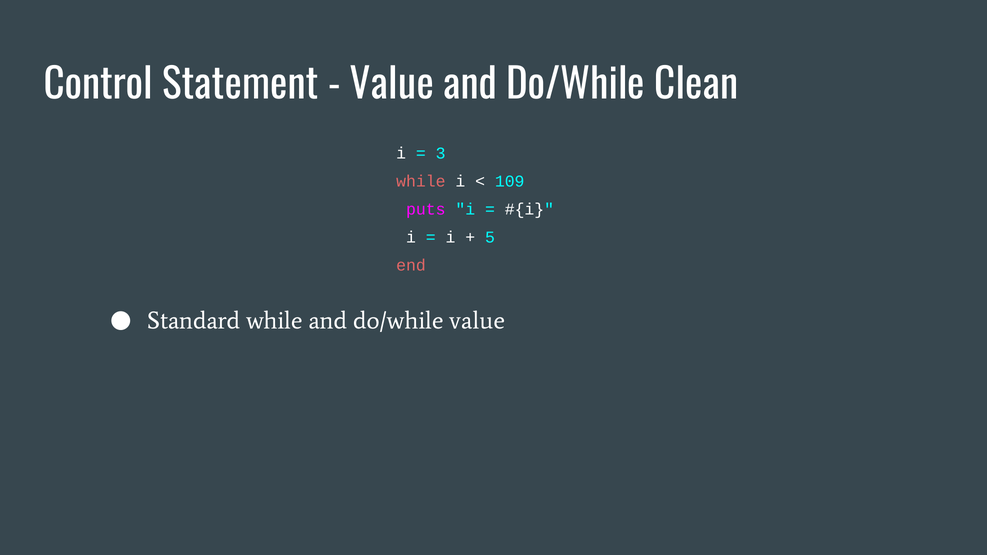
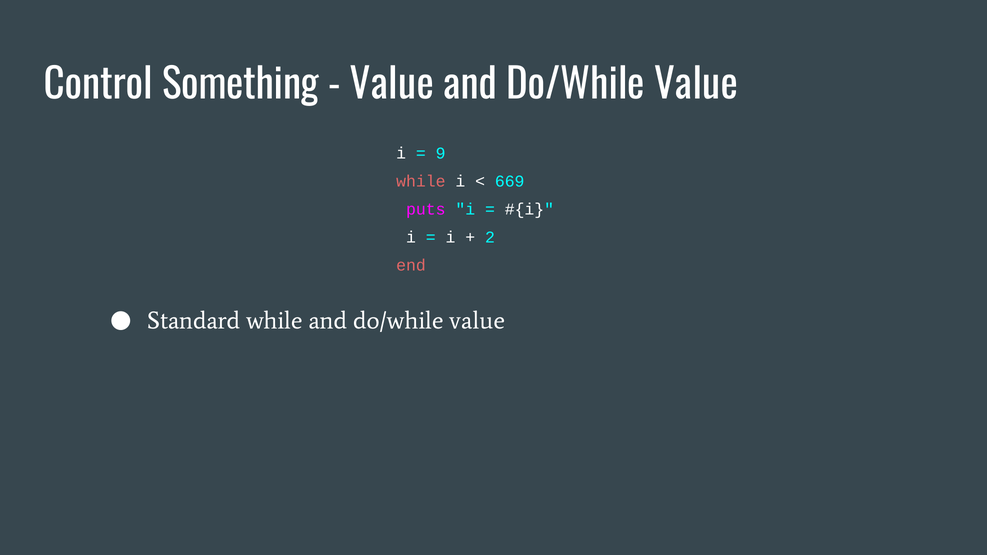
Statement: Statement -> Something (241, 85)
Clean: Clean -> Value (696, 85)
3: 3 -> 9 (441, 154)
109: 109 -> 669 (510, 182)
5: 5 -> 2 (490, 238)
